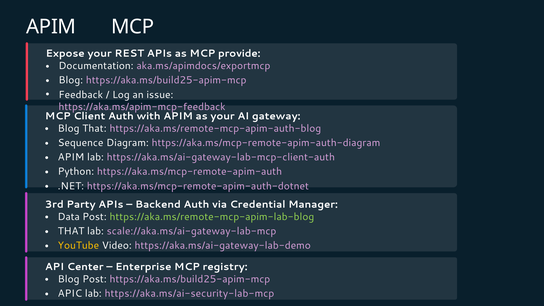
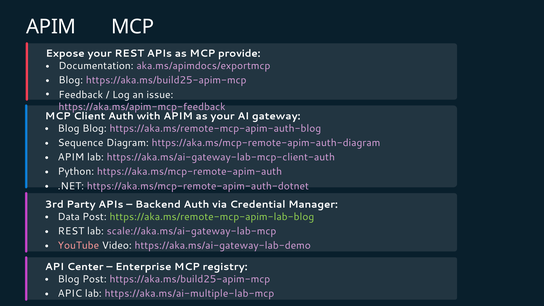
Blog That: That -> Blog (94, 128)
THAT: THAT -> REST (71, 231)
YouTube colour: yellow -> pink (78, 246)
https://aka.ms/ai-security-lab-mcp: https://aka.ms/ai-security-lab-mcp -> https://aka.ms/ai-multiple-lab-mcp (189, 293)
